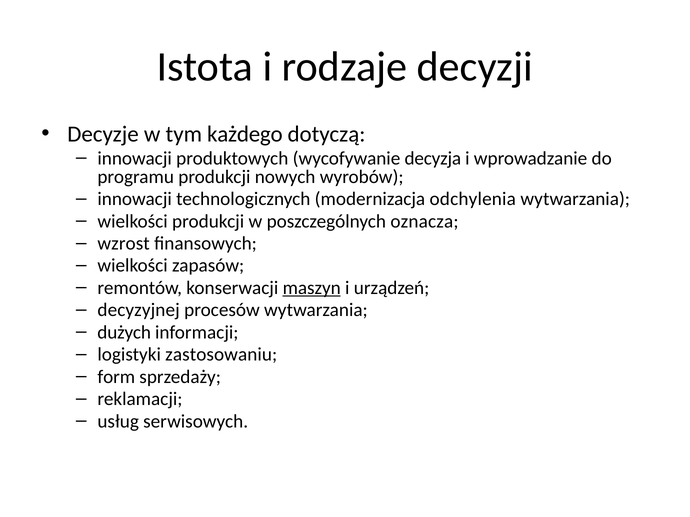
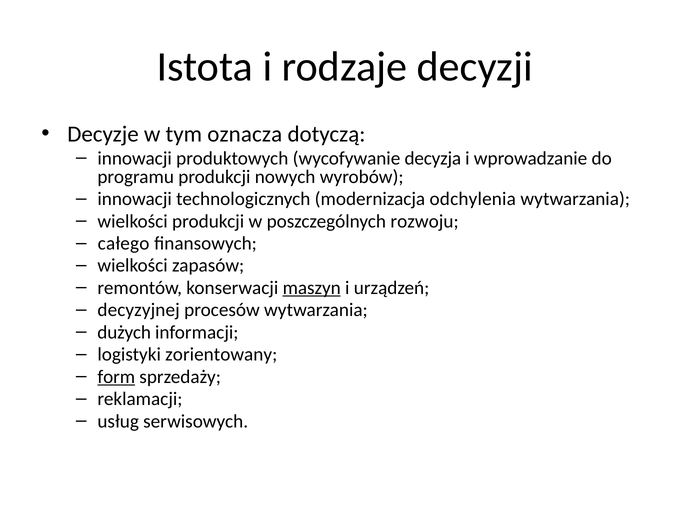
każdego: każdego -> oznacza (245, 134)
oznacza: oznacza -> rozwoju (425, 221)
wzrost: wzrost -> całego (124, 244)
zastosowaniu: zastosowaniu -> zorientowany (221, 355)
form underline: none -> present (116, 377)
